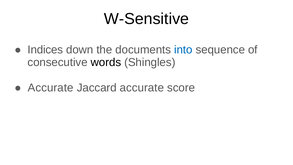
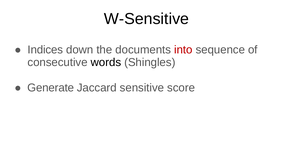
into colour: blue -> red (183, 50)
Accurate: Accurate -> Generate (51, 88)
Jaccard accurate: accurate -> sensitive (142, 88)
